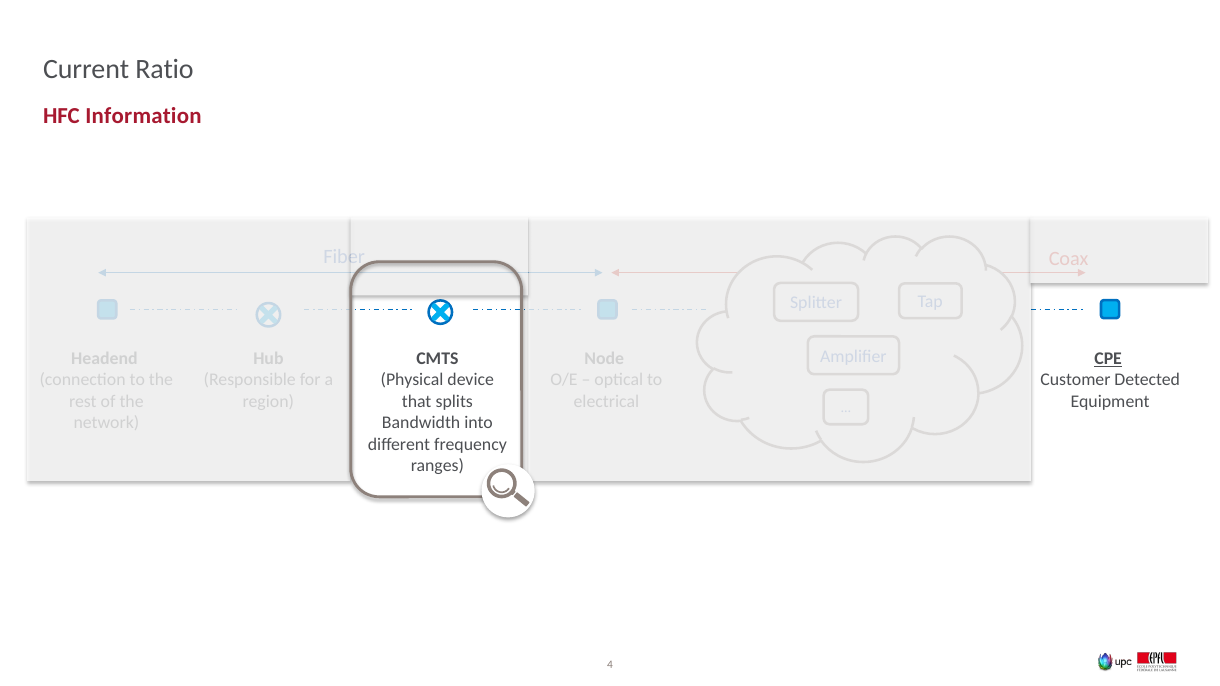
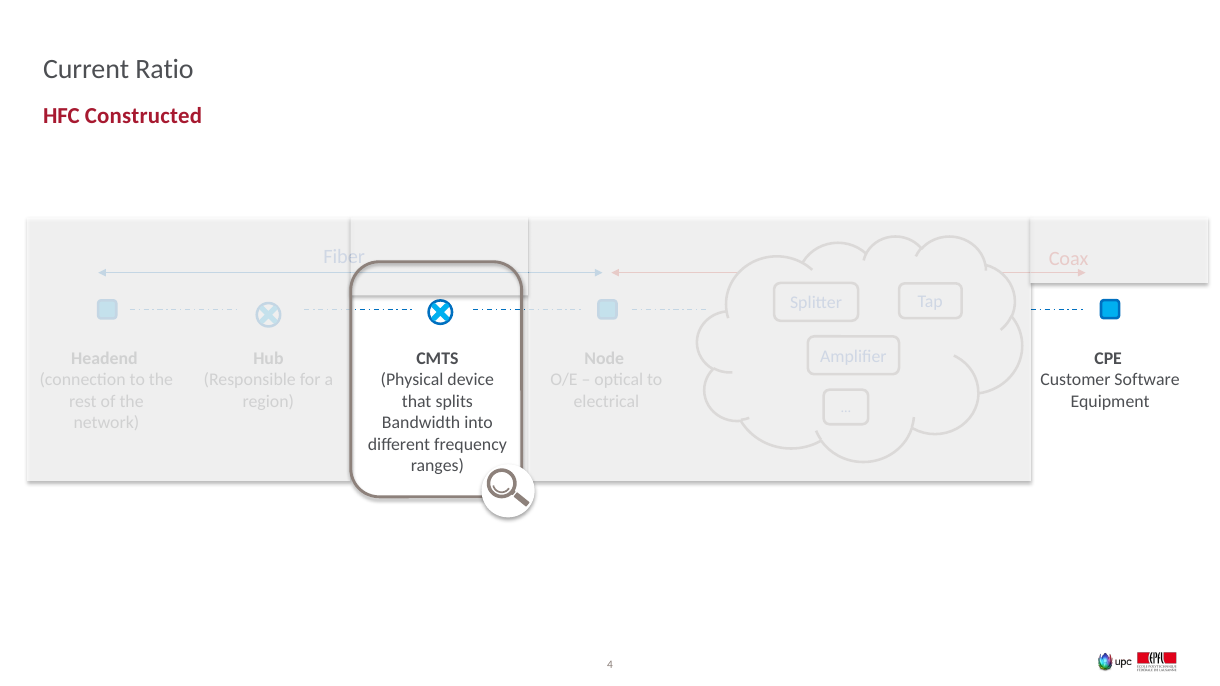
Information: Information -> Constructed (144, 116)
CPE underline: present -> none (1108, 359)
Detected: Detected -> Software (1147, 380)
